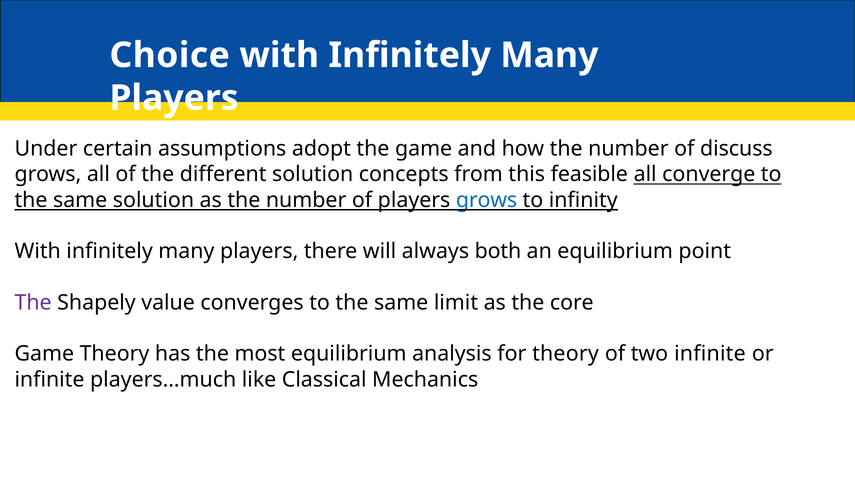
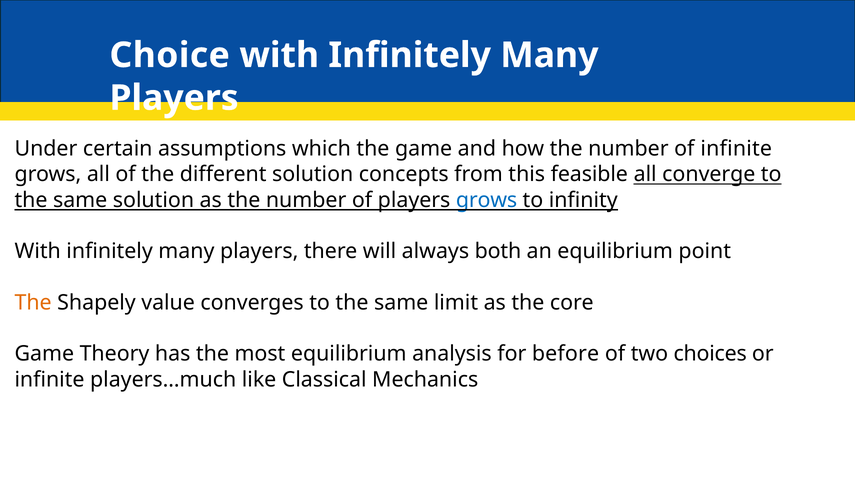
adopt: adopt -> which (321, 149)
of discuss: discuss -> infinite (736, 149)
The colour: purple -> orange (33, 303)
for theory: theory -> before (566, 354)
two infinite: infinite -> choices (710, 354)
